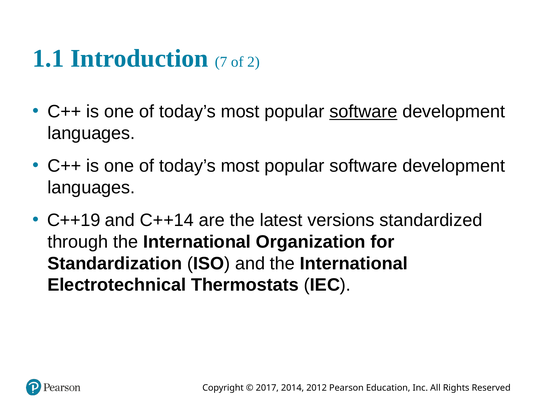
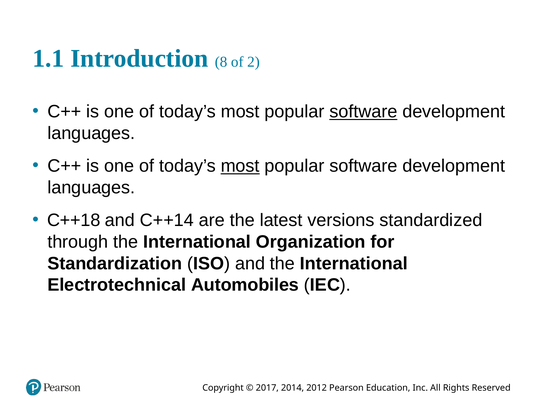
7: 7 -> 8 (221, 62)
most underline: none -> present (240, 166)
C++19: C++19 -> C++18 (74, 220)
Thermostats: Thermostats -> Automobiles (245, 285)
